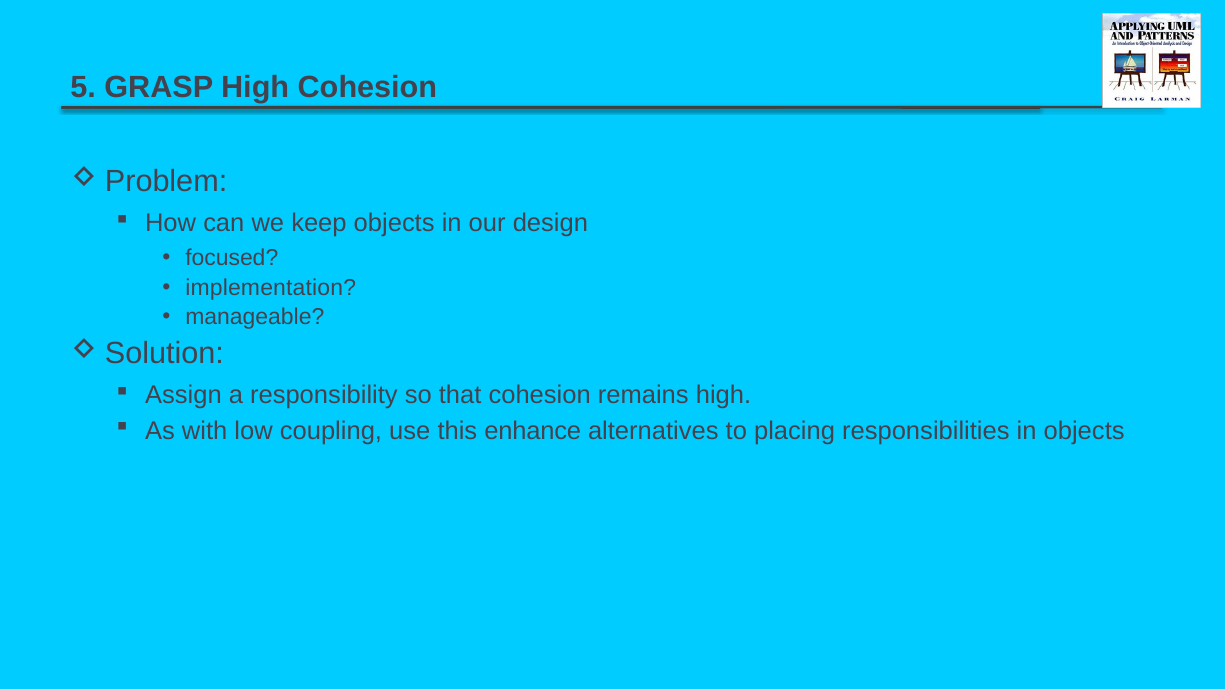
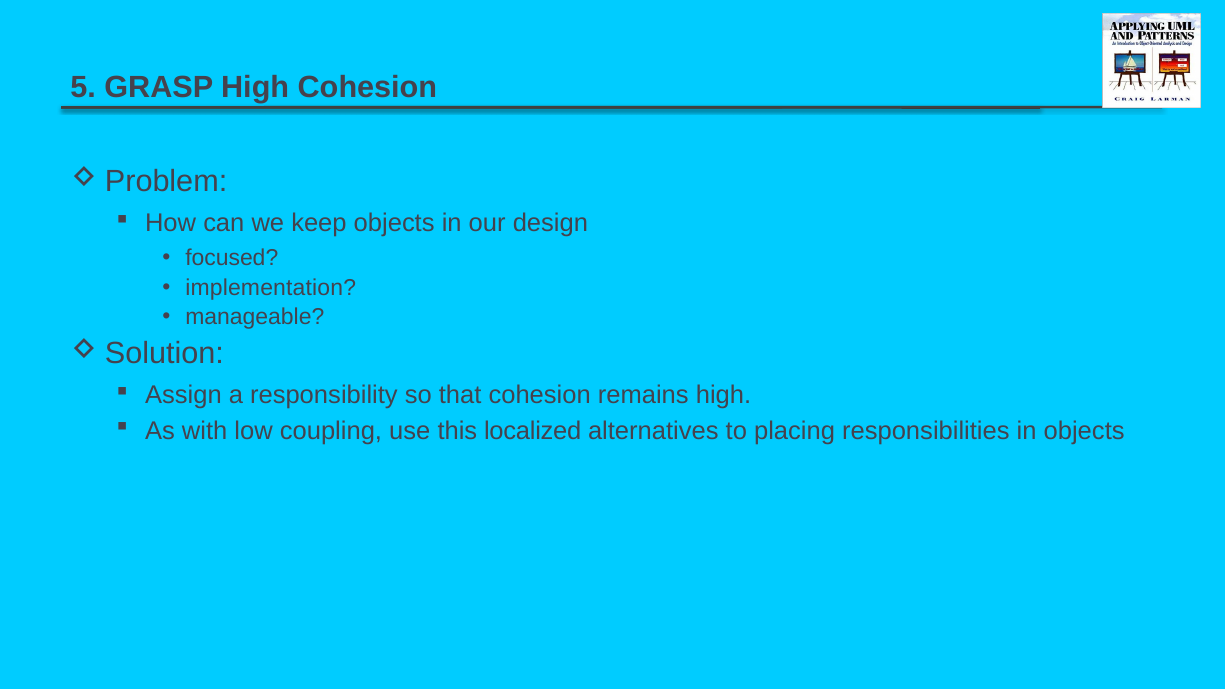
enhance: enhance -> localized (533, 431)
